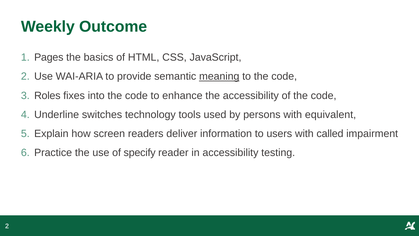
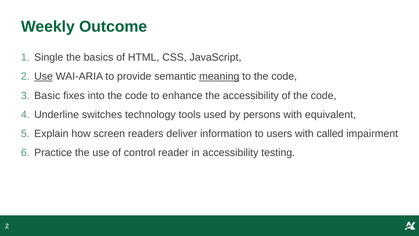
Pages: Pages -> Single (49, 57)
Use underline: none -> present (44, 76)
Roles: Roles -> Basic (47, 95)
specify: specify -> control (140, 153)
